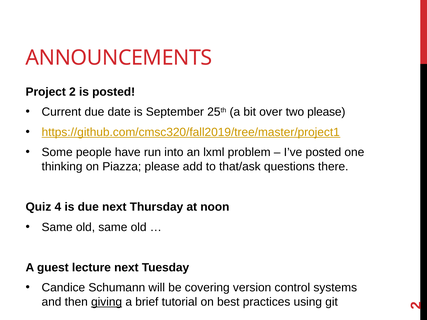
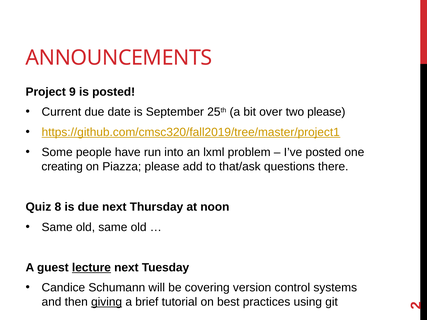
Project 2: 2 -> 9 (72, 92)
thinking: thinking -> creating (62, 167)
4: 4 -> 8 (58, 207)
lecture underline: none -> present (91, 268)
